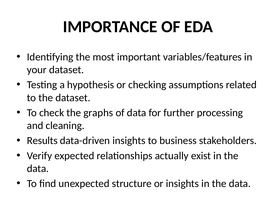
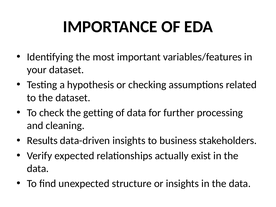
graphs: graphs -> getting (98, 113)
